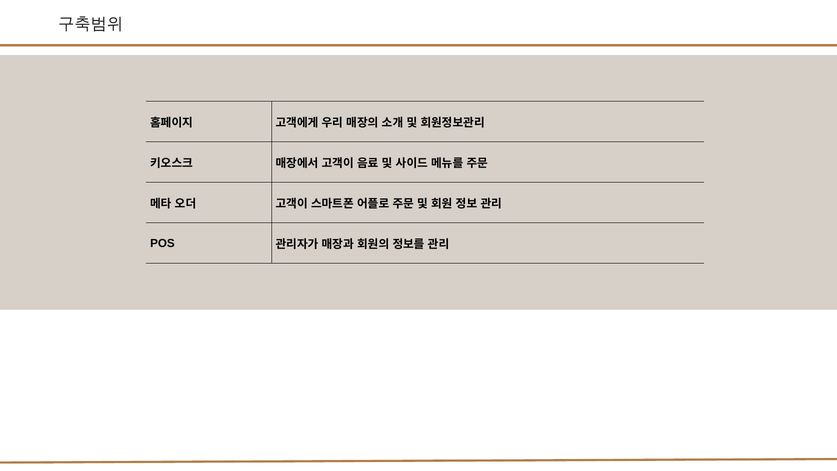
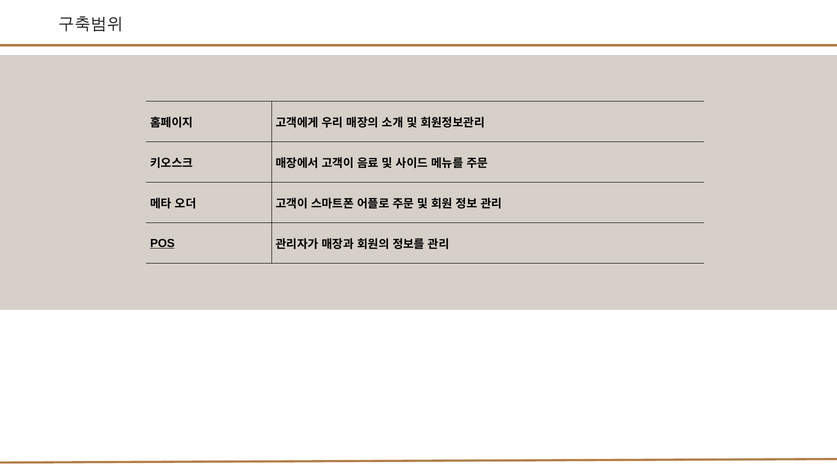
POS underline: none -> present (162, 243)
